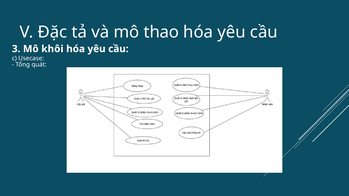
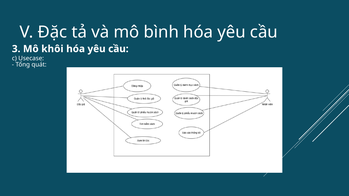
thao: thao -> bình (161, 32)
